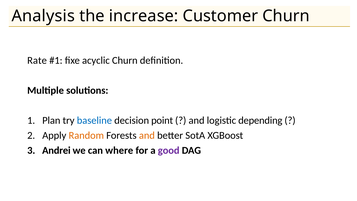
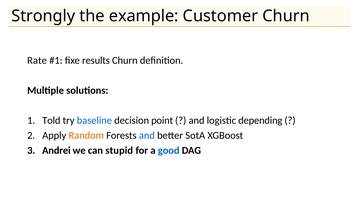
Analysis: Analysis -> Strongly (43, 16)
increase: increase -> example (144, 16)
acyclic: acyclic -> results (96, 60)
Plan: Plan -> Told (51, 120)
and colour: orange -> blue (147, 135)
where: where -> stupid (119, 150)
good colour: purple -> blue (169, 150)
